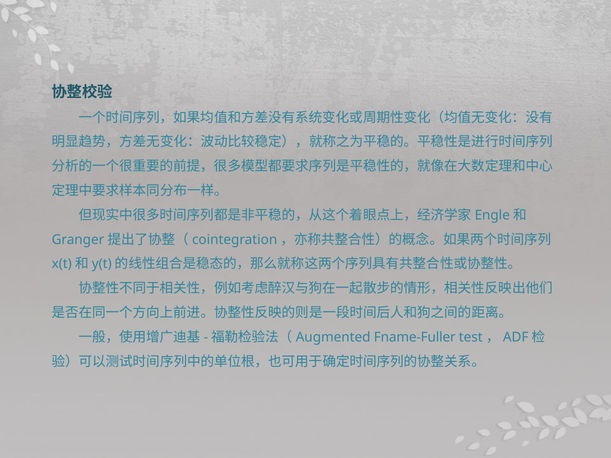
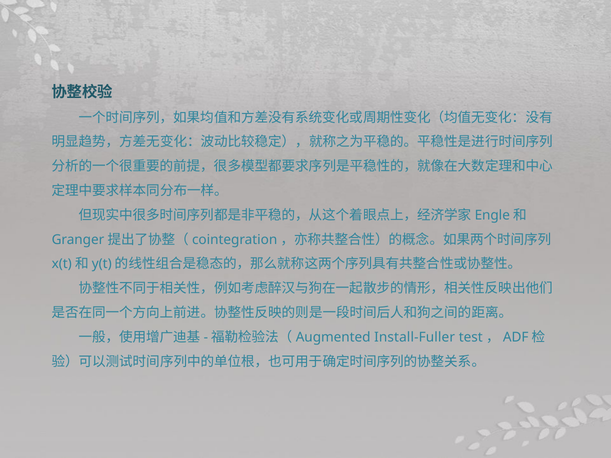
Fname-Fuller: Fname-Fuller -> Install-Fuller (415, 337)
